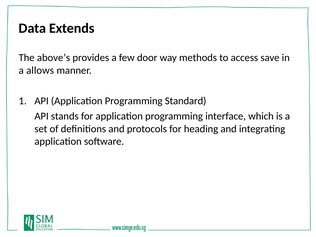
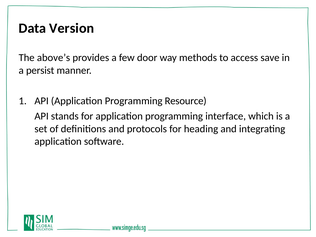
Extends: Extends -> Version (72, 28)
allows: allows -> persist (40, 70)
Standard: Standard -> Resource (186, 101)
